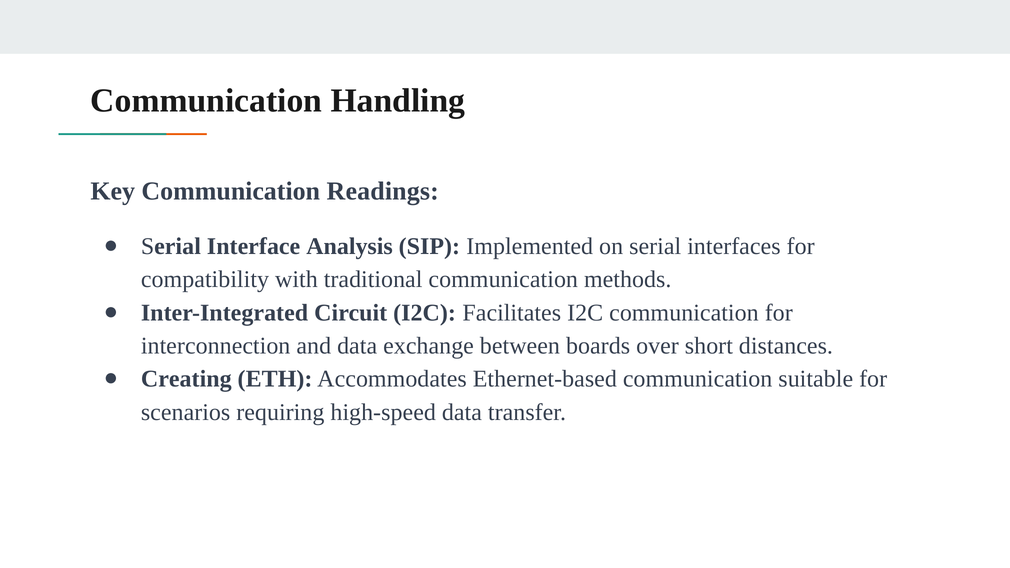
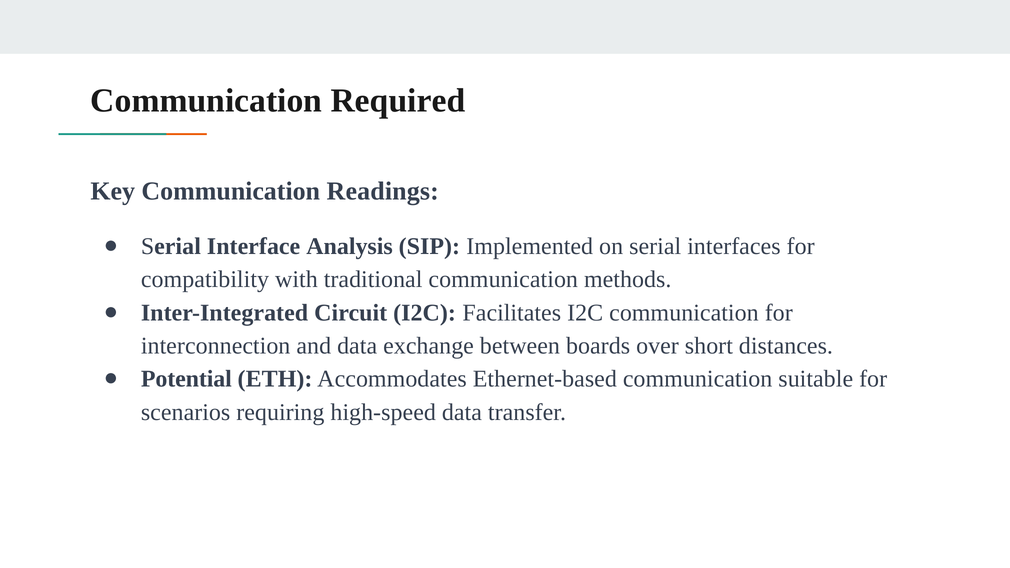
Handling: Handling -> Required (398, 101)
Creating: Creating -> Potential (186, 379)
